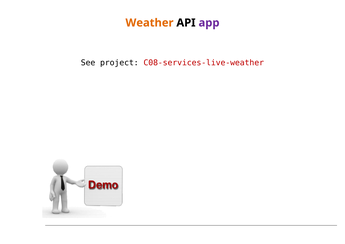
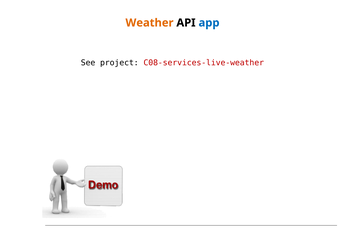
app colour: purple -> blue (209, 23)
